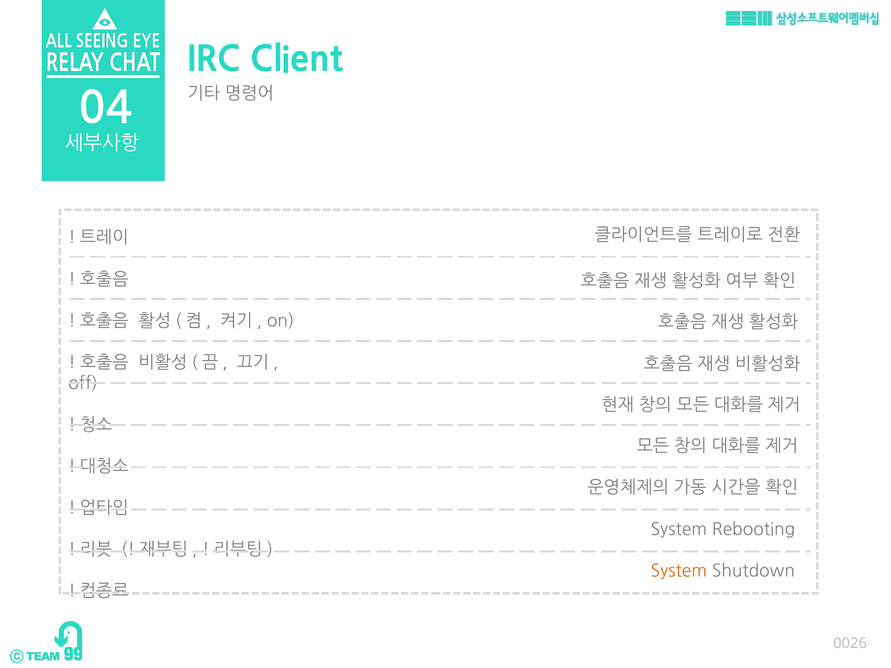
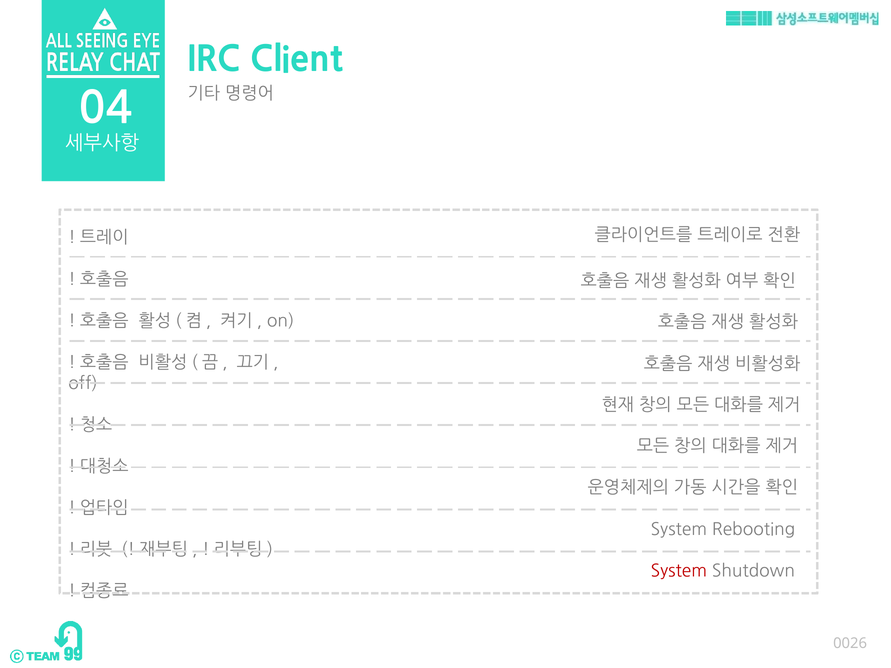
System colour: orange -> red (679, 571)
